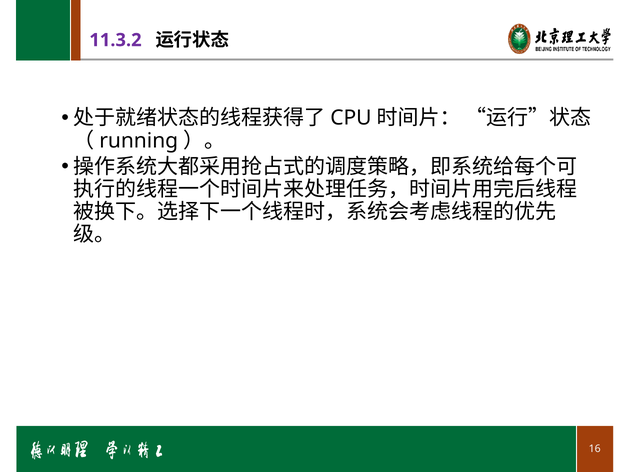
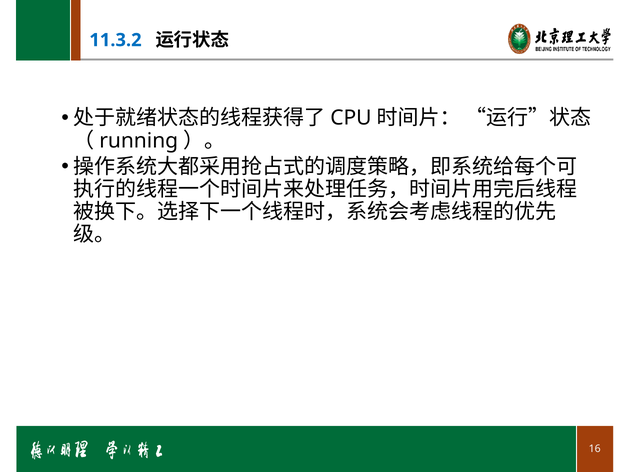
11.3.2 colour: purple -> blue (115, 40)
